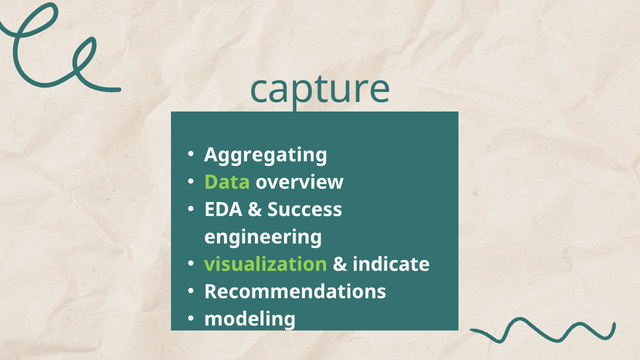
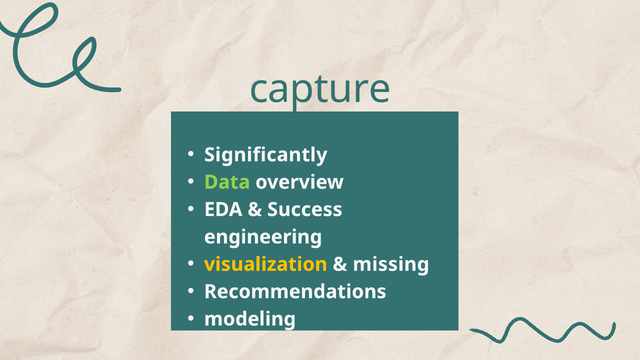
Aggregating: Aggregating -> Significantly (266, 155)
visualization colour: light green -> yellow (266, 264)
indicate: indicate -> missing (391, 264)
